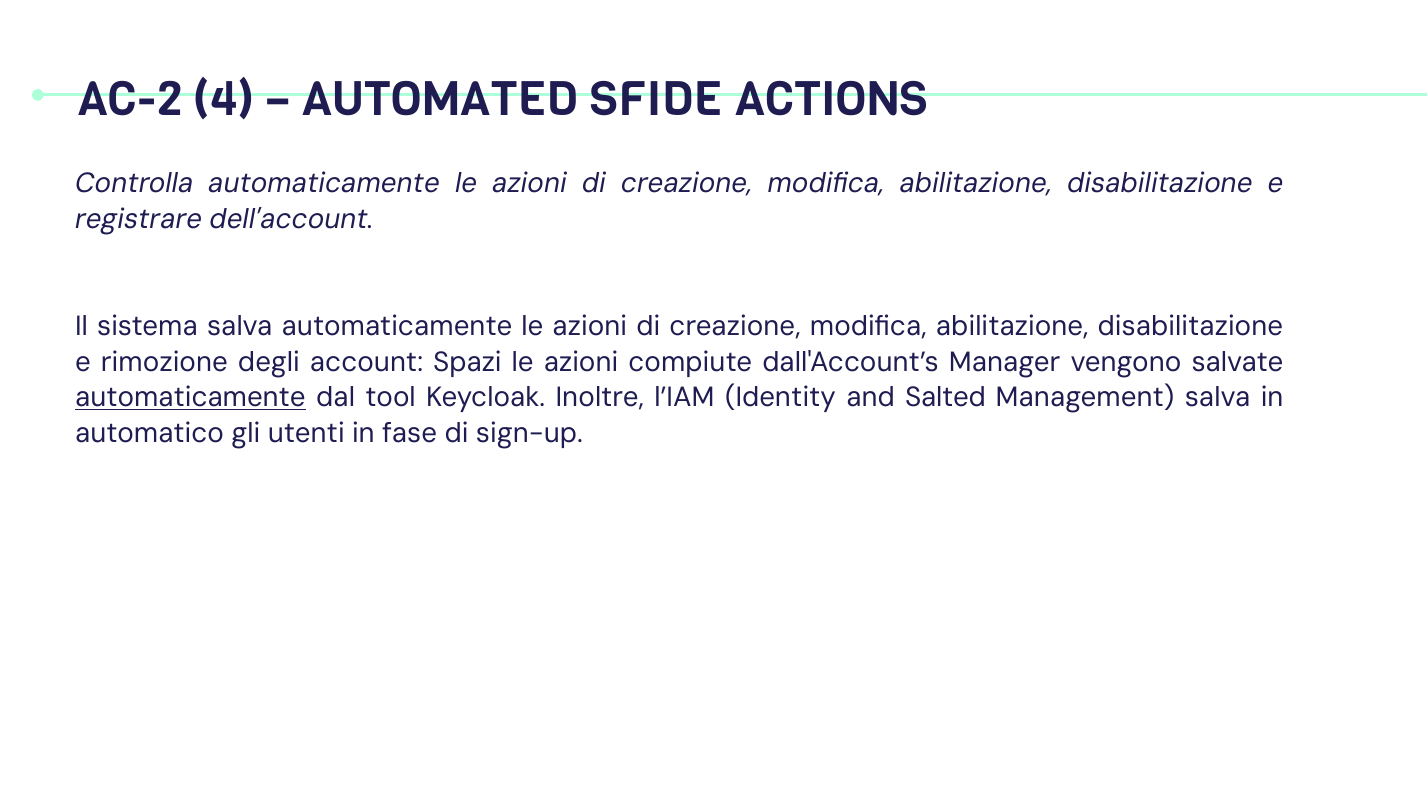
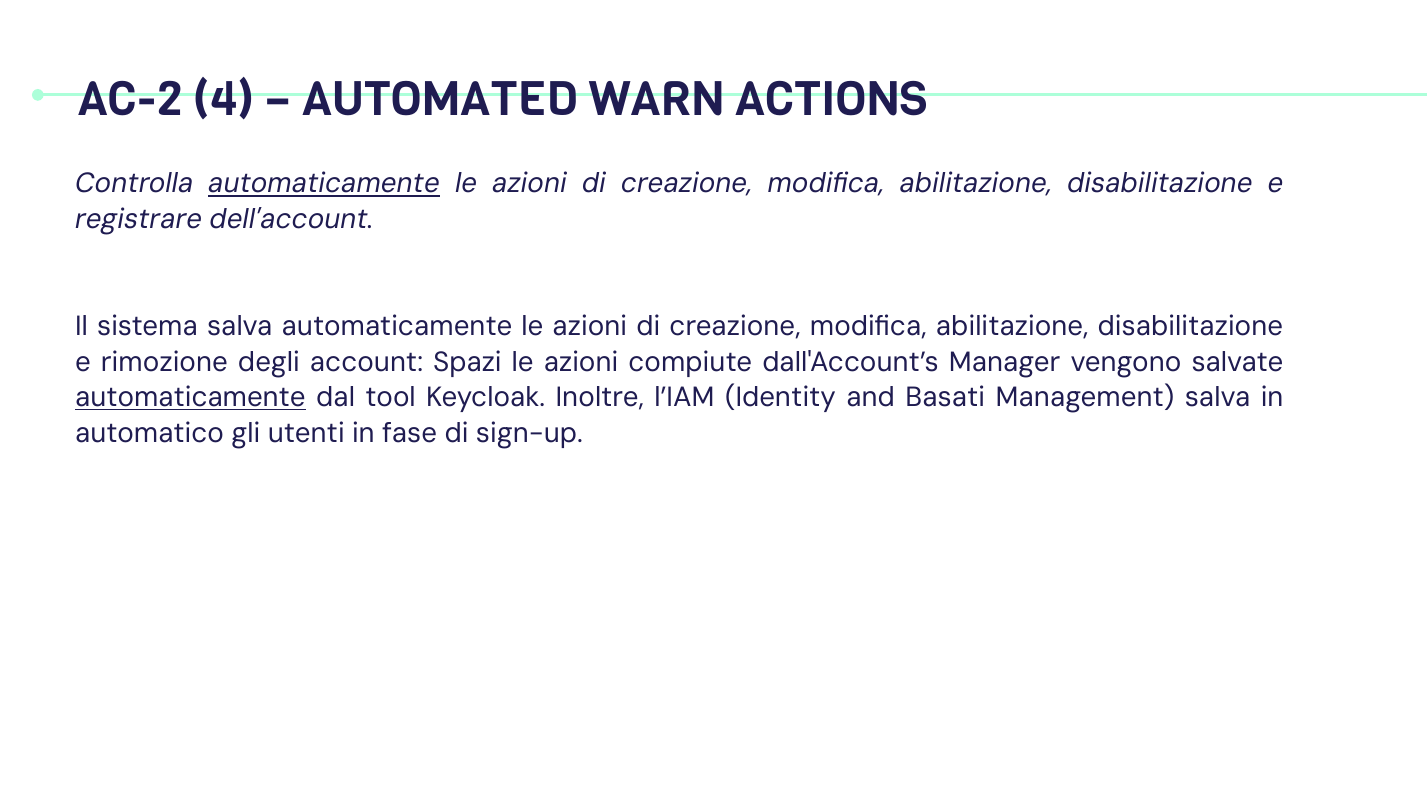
SFIDE: SFIDE -> WARN (657, 100)
automaticamente underline: none -> present (324, 184)
Salted: Salted -> Basati (945, 397)
